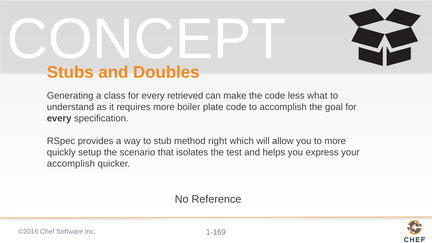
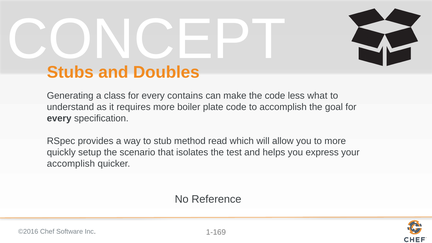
retrieved: retrieved -> contains (185, 96)
right: right -> read (218, 141)
